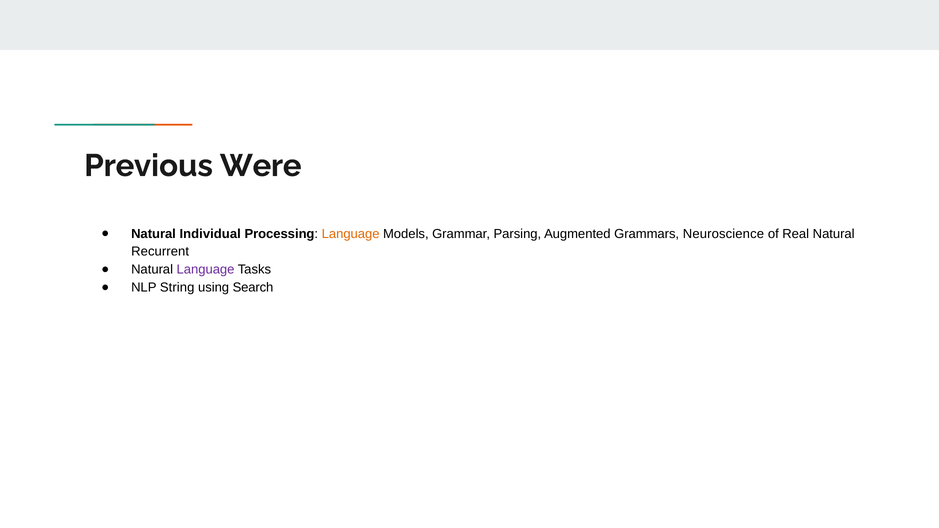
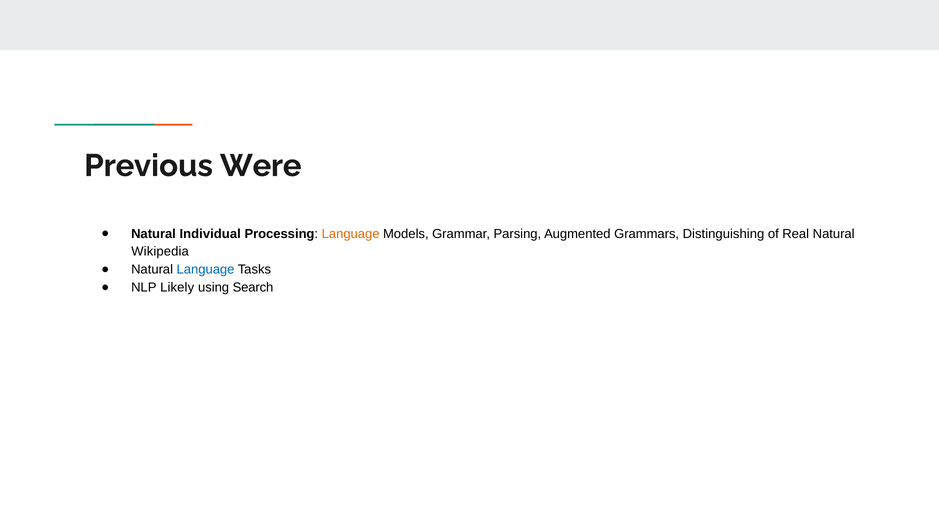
Neuroscience: Neuroscience -> Distinguishing (723, 234)
Recurrent: Recurrent -> Wikipedia (160, 252)
Language colour: purple -> blue (206, 270)
String: String -> Likely (177, 288)
